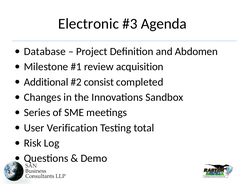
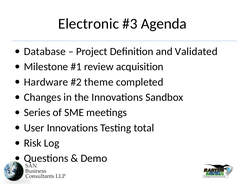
Abdomen: Abdomen -> Validated (196, 51)
Additional: Additional -> Hardware (46, 82)
consist: consist -> theme (99, 82)
User Verification: Verification -> Innovations (72, 128)
